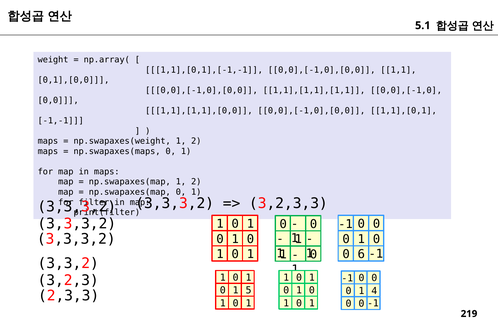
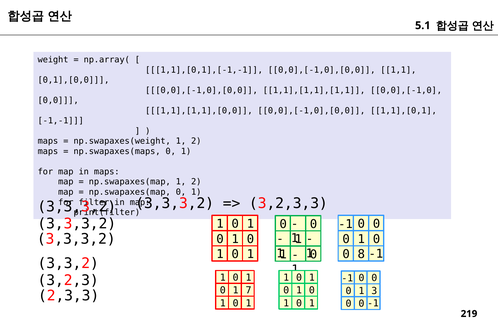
6: 6 -> 8 (361, 254)
5: 5 -> 7 (249, 290)
4: 4 -> 3 (374, 291)
